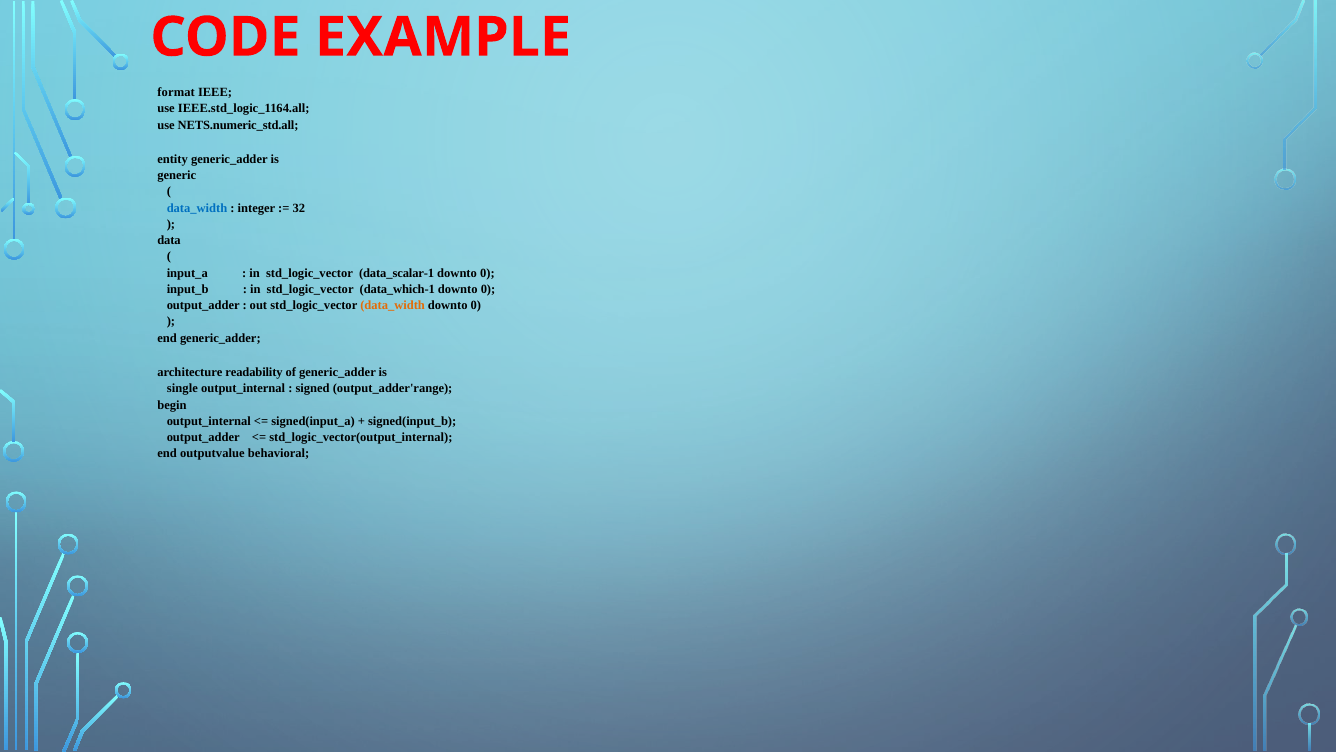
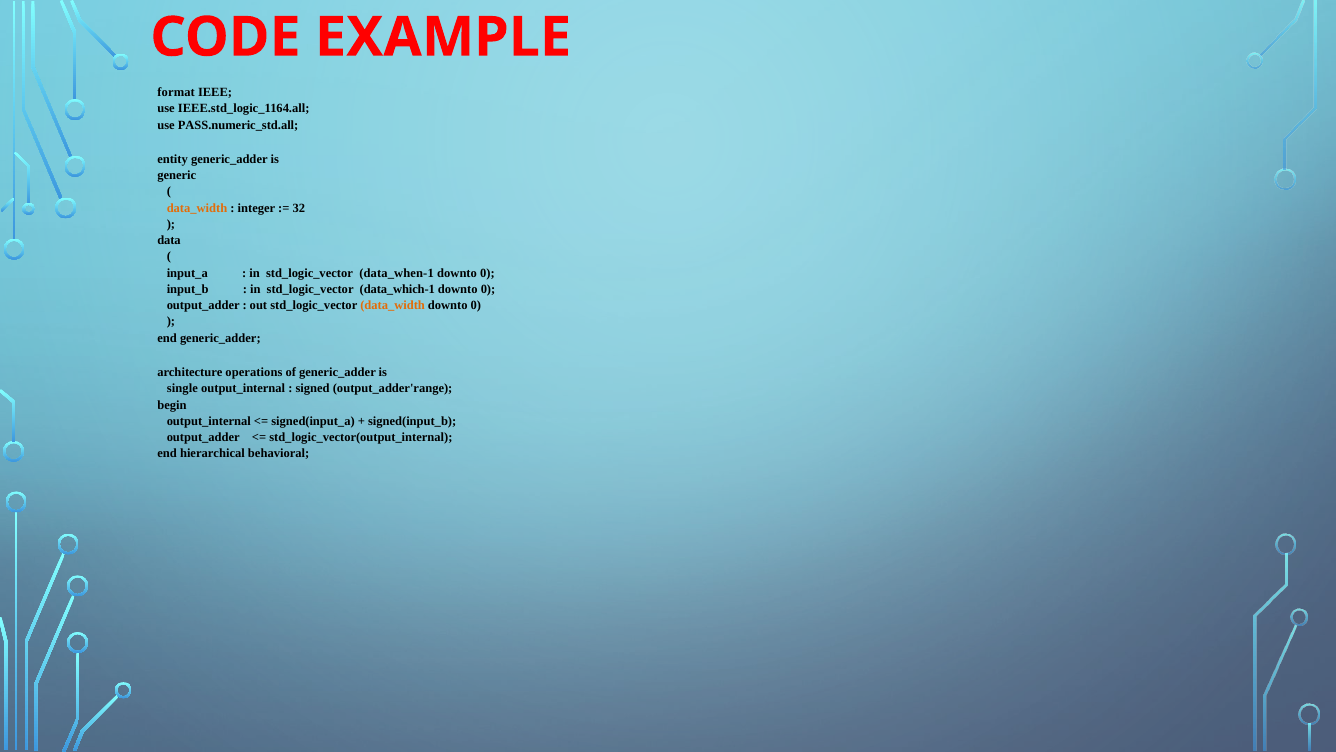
NETS.numeric_std.all: NETS.numeric_std.all -> PASS.numeric_std.all (238, 125)
data_width colour: blue -> orange (197, 208)
data_scalar-1: data_scalar-1 -> data_when-1 (397, 273)
readability: readability -> operations (254, 372)
outputvalue: outputvalue -> hierarchical (212, 453)
